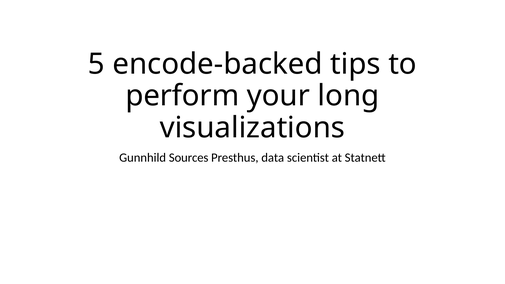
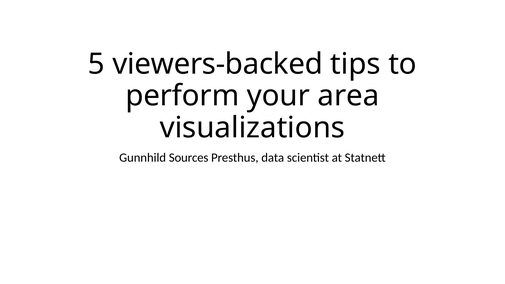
encode-backed: encode-backed -> viewers-backed (218, 64)
long: long -> area (349, 96)
